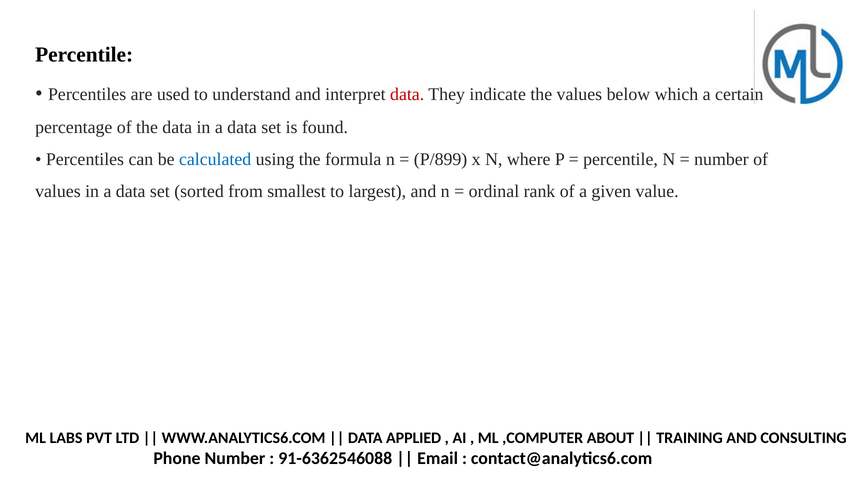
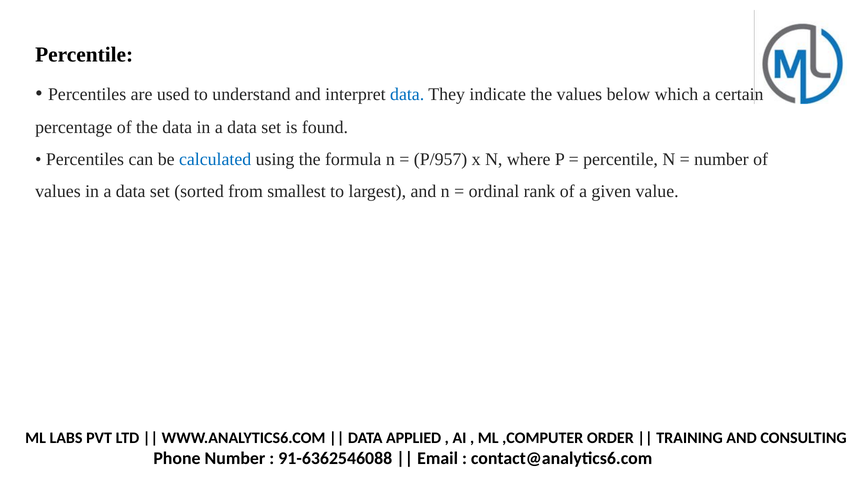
data colour: red -> blue (407, 94)
P/899: P/899 -> P/957 (441, 159)
ABOUT: ABOUT -> ORDER (610, 438)
